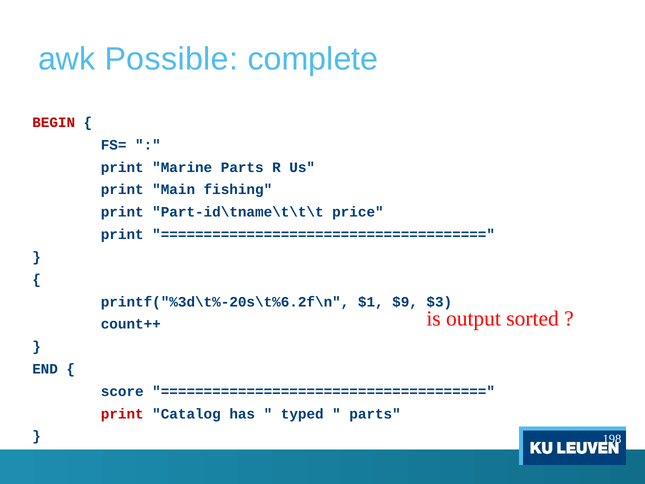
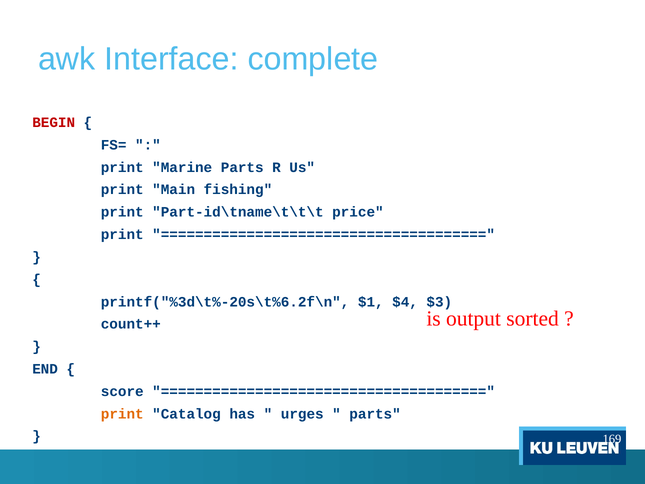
Possible: Possible -> Interface (171, 59)
$9: $9 -> $4 (405, 302)
print colour: red -> orange (122, 414)
typed: typed -> urges (302, 414)
198: 198 -> 169 (612, 439)
